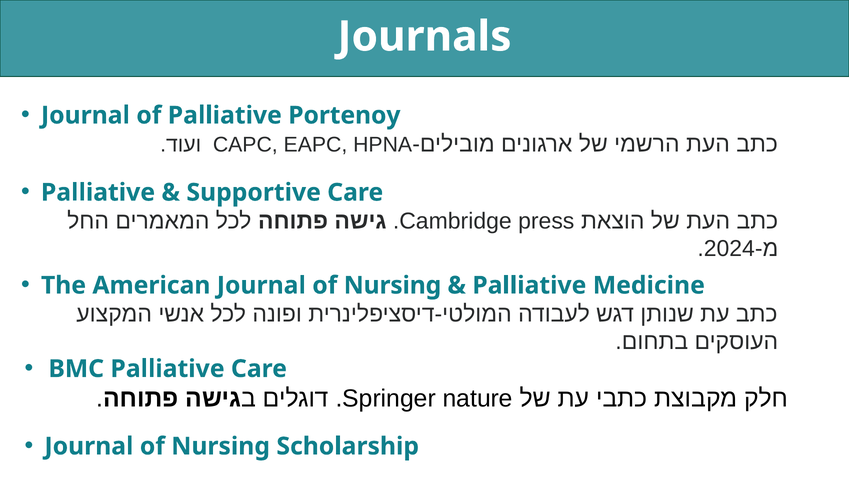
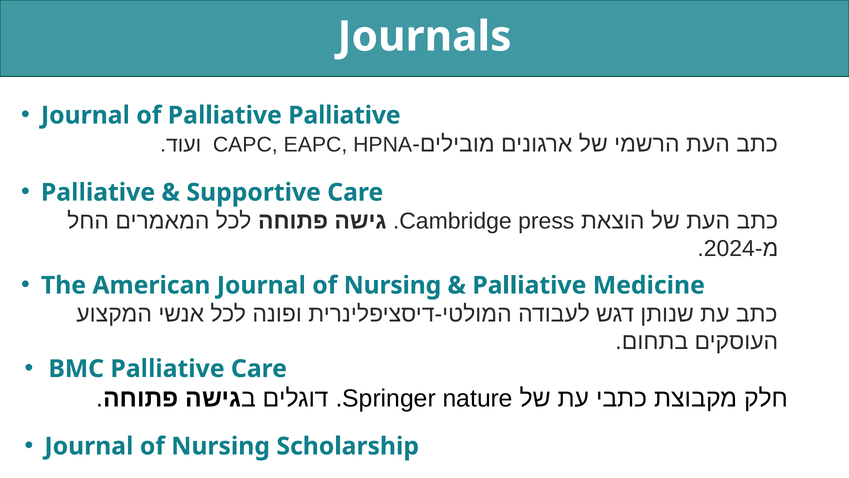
Palliative Portenoy: Portenoy -> Palliative (344, 115)
